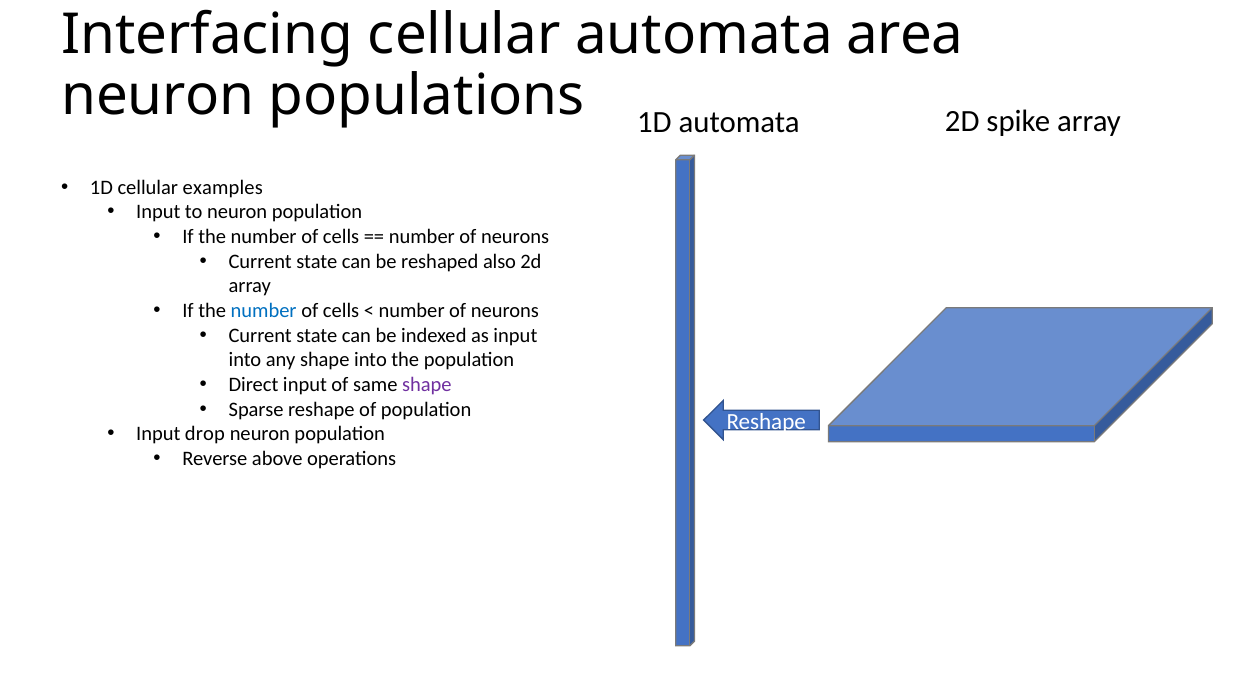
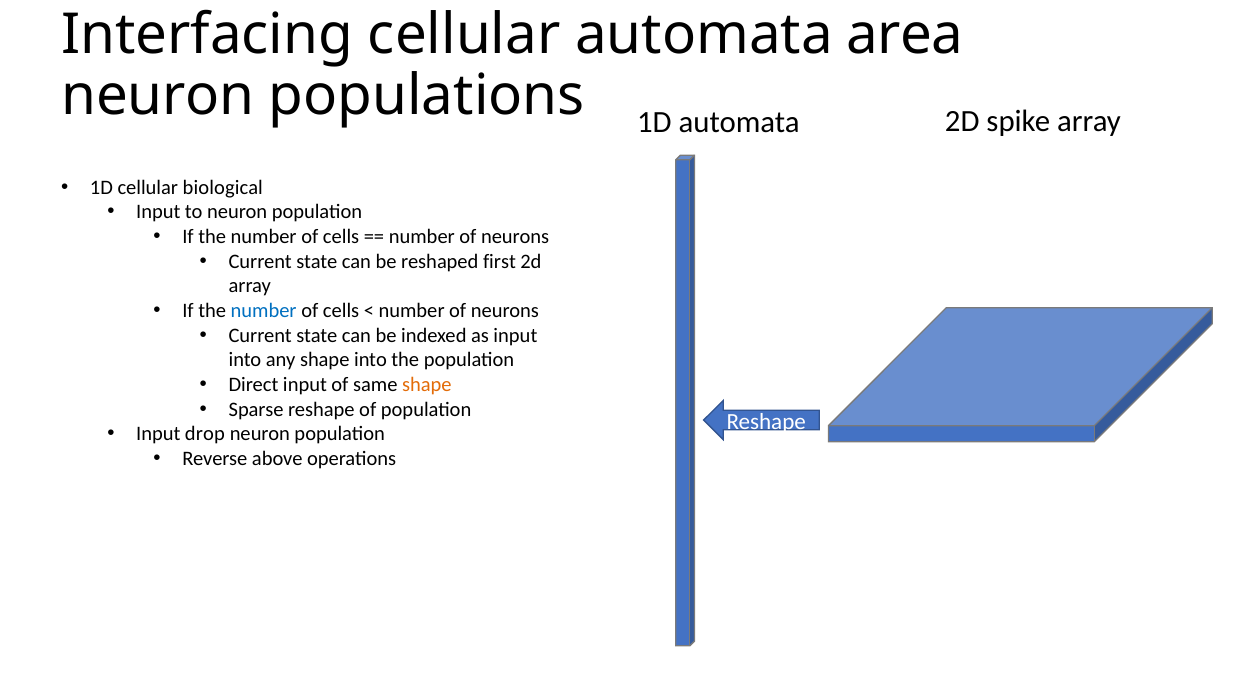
examples: examples -> biological (223, 187)
also: also -> first (499, 261)
shape colour: purple -> orange (427, 385)
